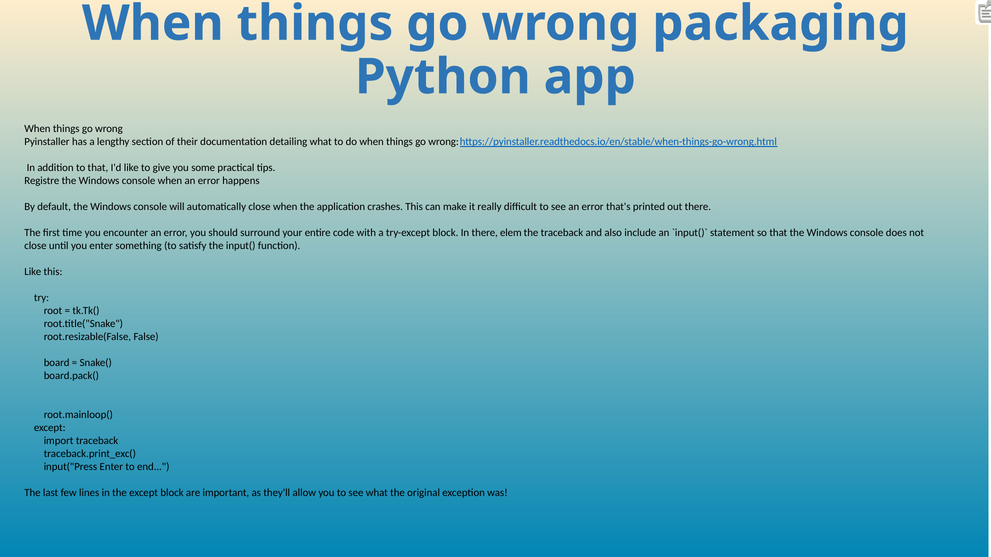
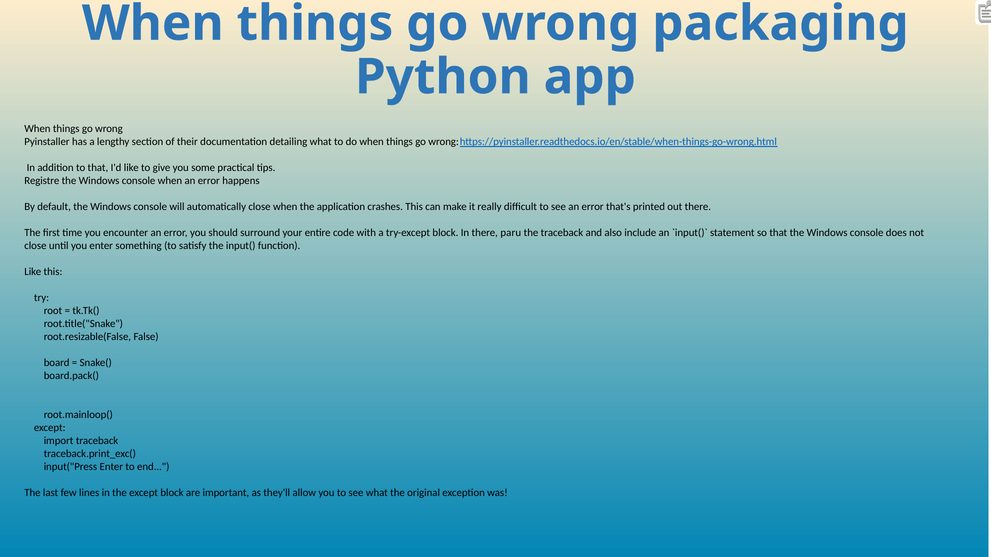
elem: elem -> paru (511, 233)
